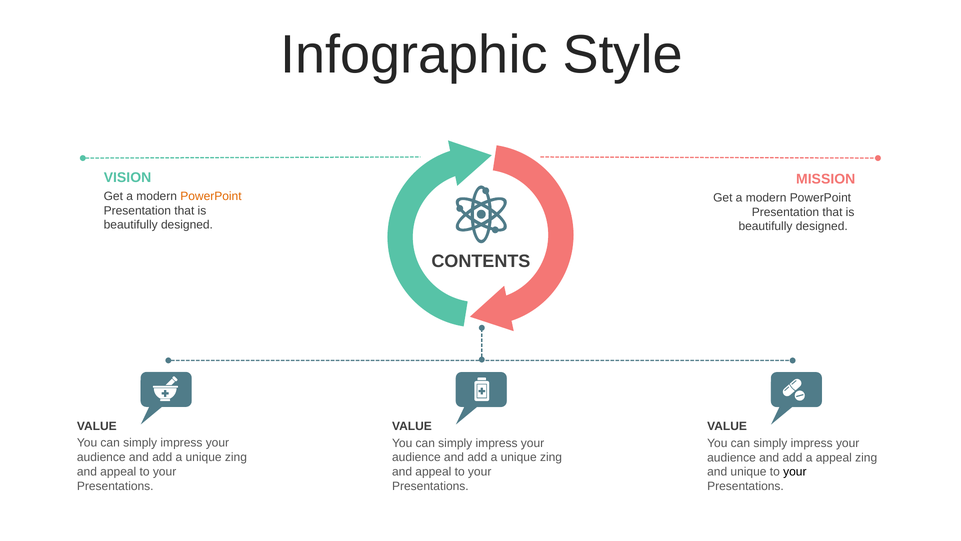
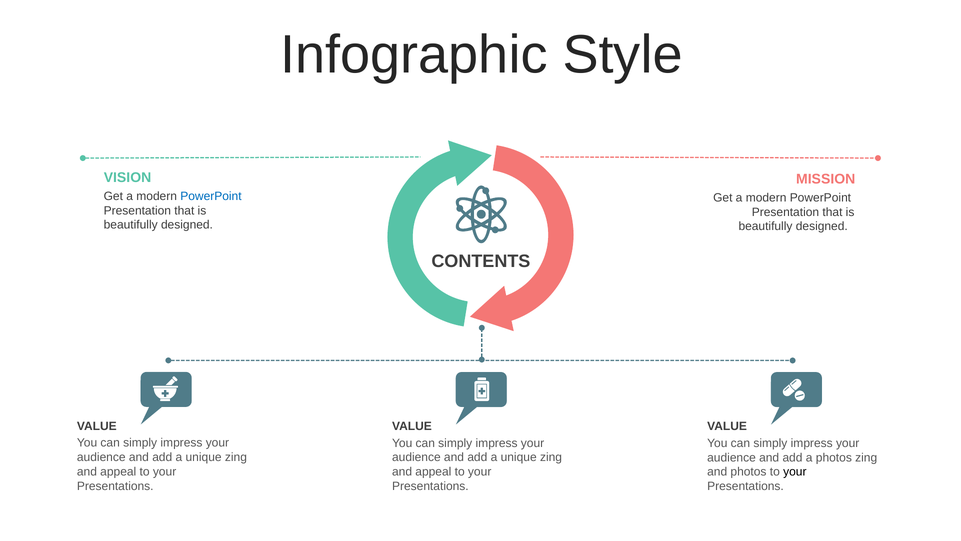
PowerPoint colour: orange -> blue (211, 196)
a appeal: appeal -> photos (834, 457)
and unique: unique -> photos (748, 472)
